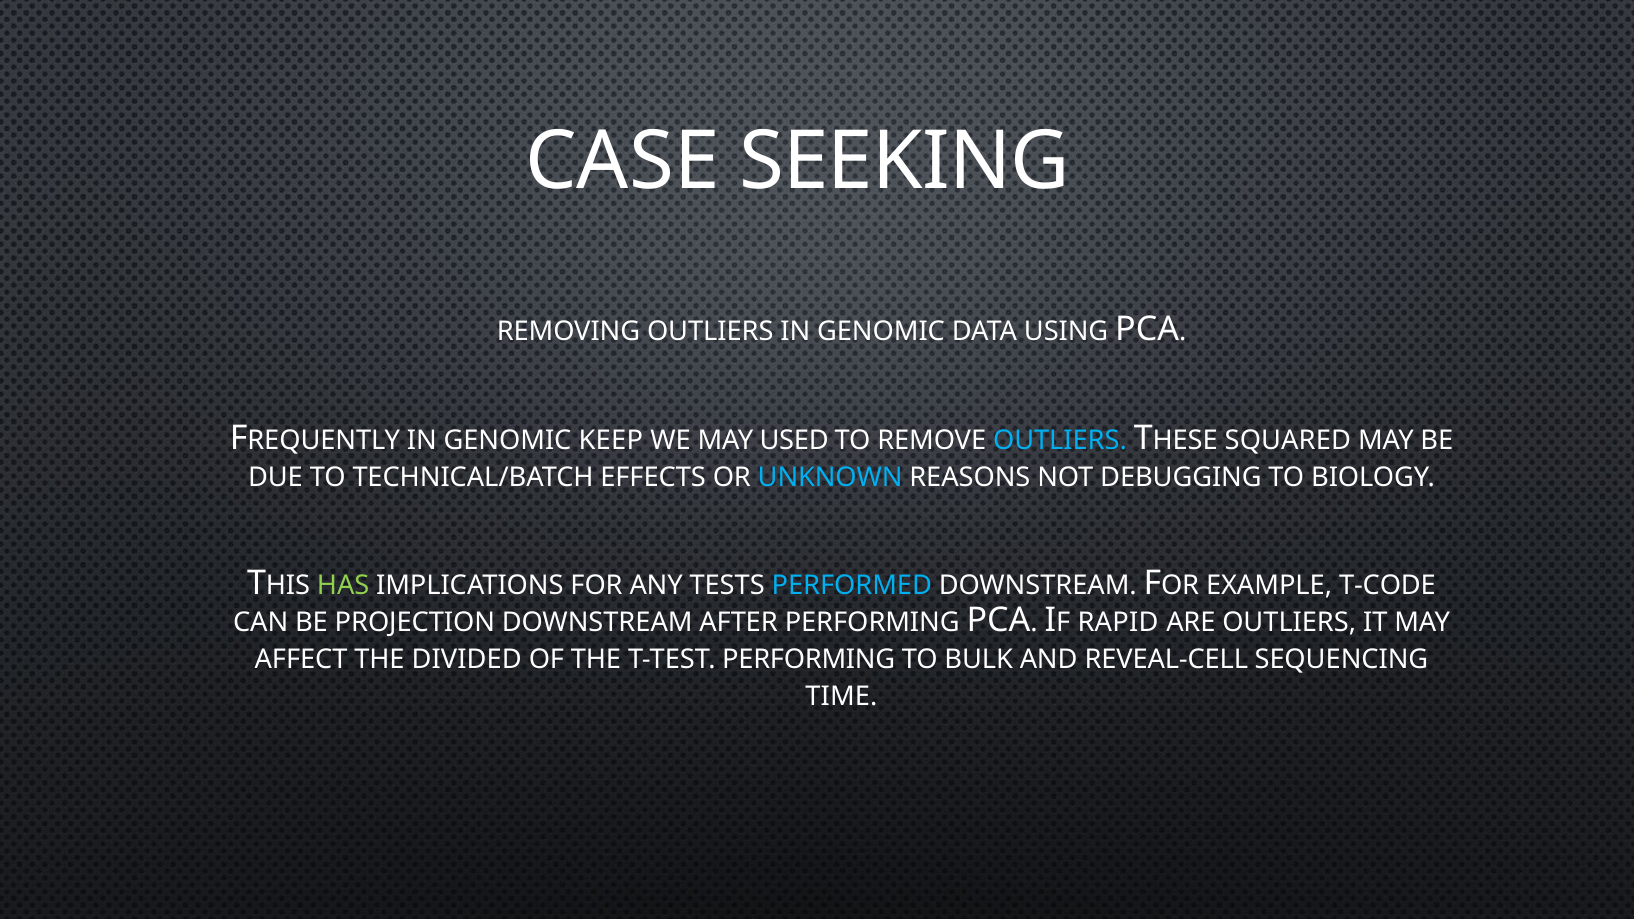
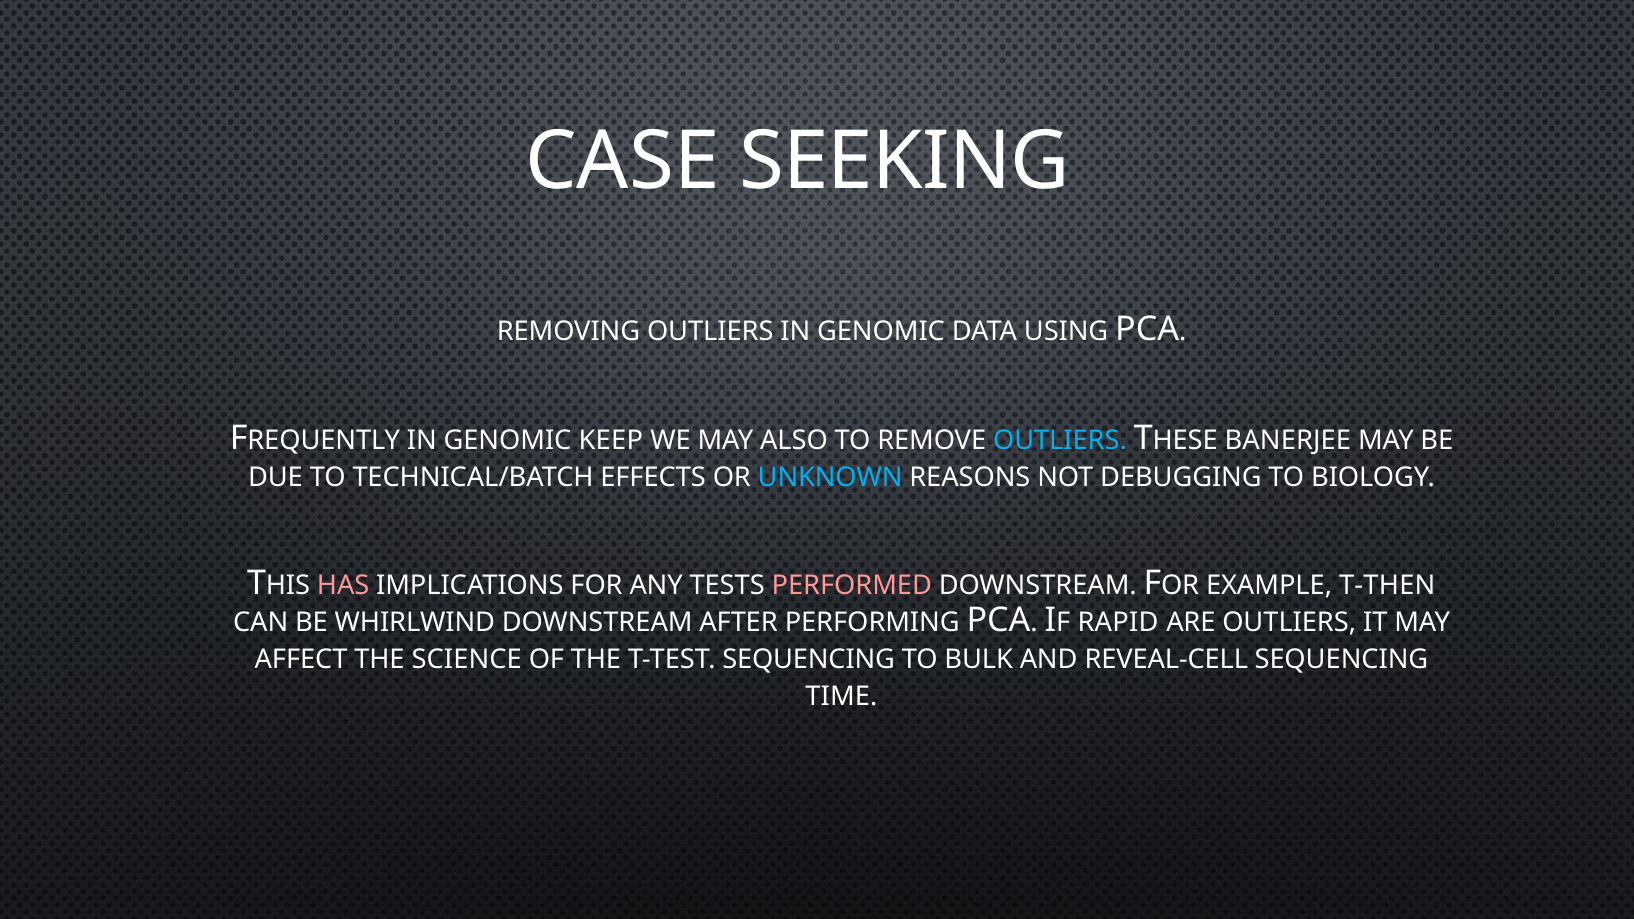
USED: USED -> ALSO (794, 440)
SQUARED: SQUARED -> BANERJEE (1288, 440)
HAS colour: light green -> pink (343, 586)
PERFORMED colour: light blue -> pink (852, 586)
T-CODE: T-CODE -> T-THEN (1387, 586)
PROJECTION: PROJECTION -> WHIRLWIND (415, 623)
DIVIDED: DIVIDED -> SCIENCE (467, 659)
T-TEST PERFORMING: PERFORMING -> SEQUENCING (809, 659)
